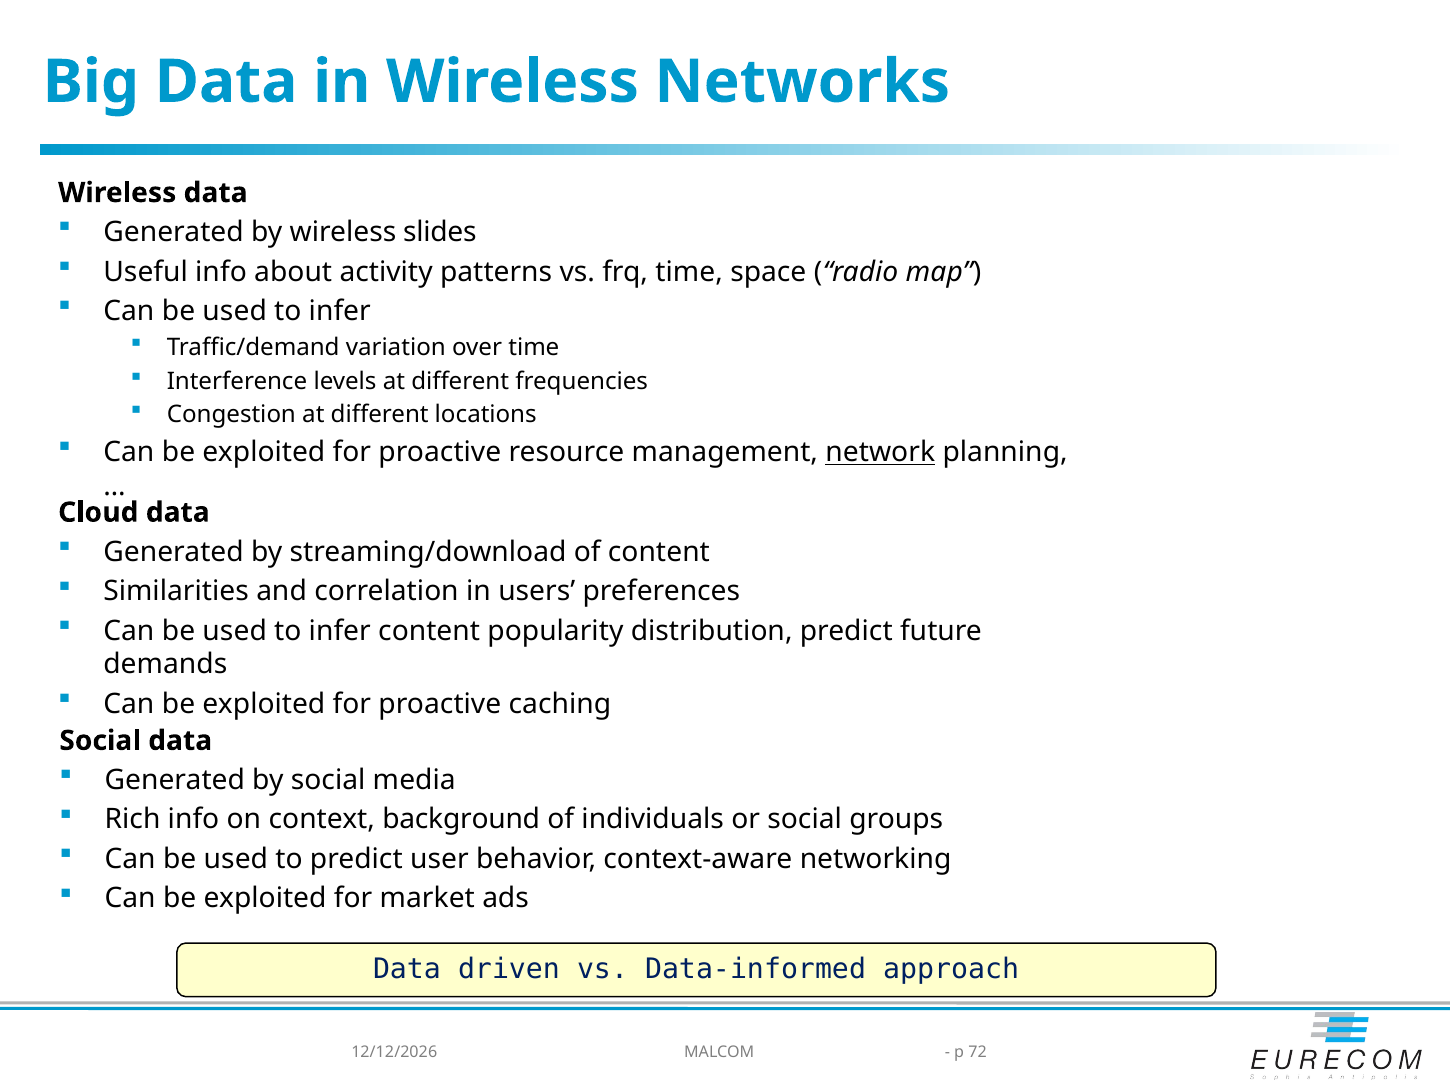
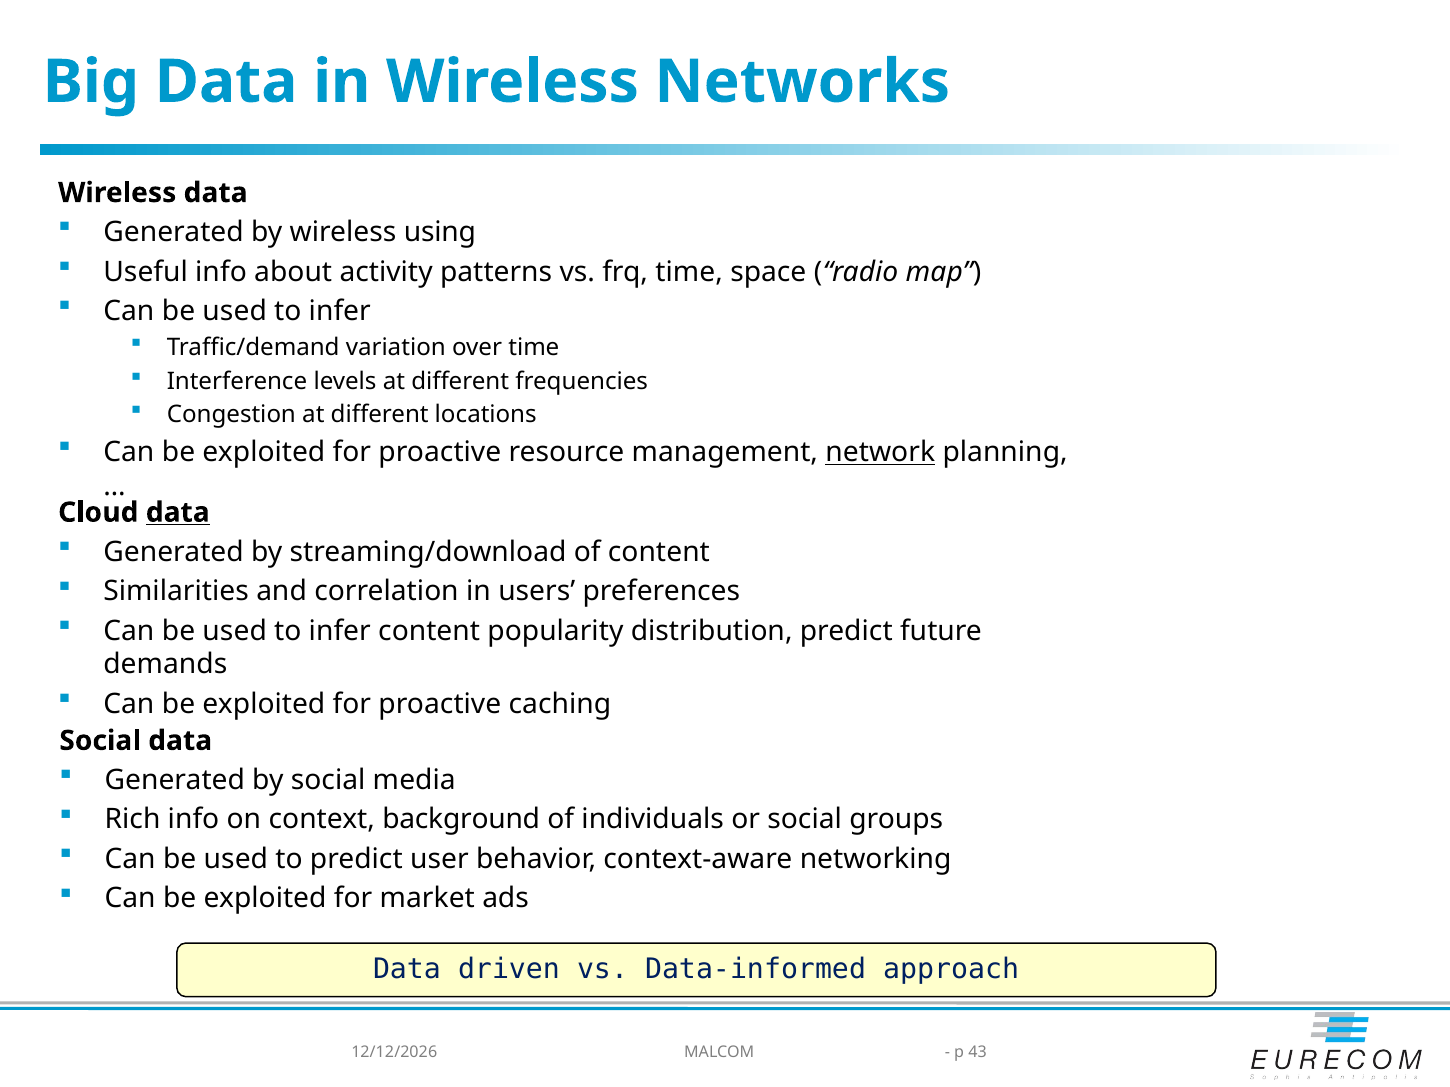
slides: slides -> using (440, 232)
data underline: none -> present (178, 513)
72: 72 -> 43 (978, 1053)
